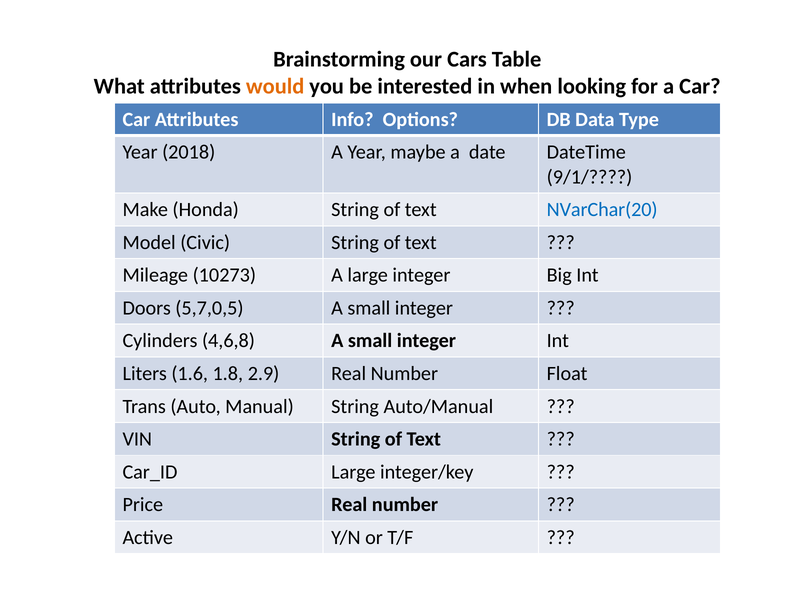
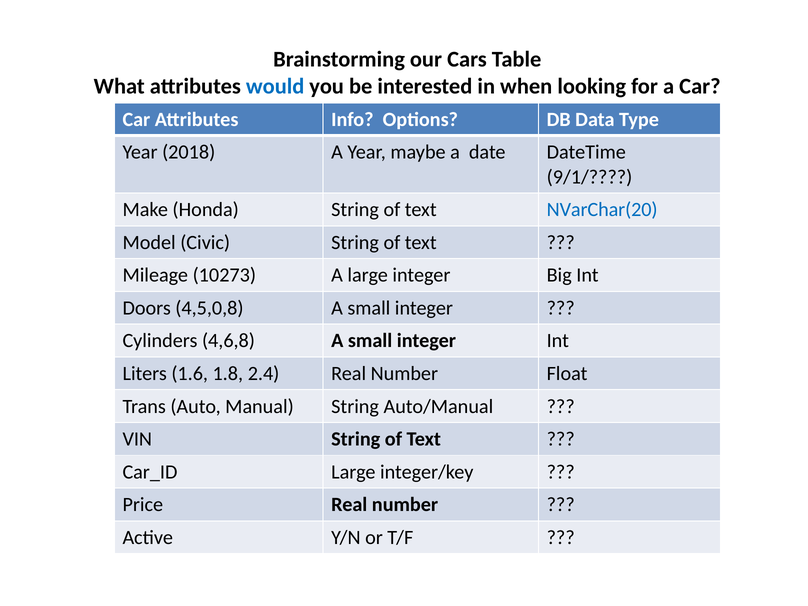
would colour: orange -> blue (275, 86)
5,7,0,5: 5,7,0,5 -> 4,5,0,8 (209, 308)
2.9: 2.9 -> 2.4 (264, 374)
